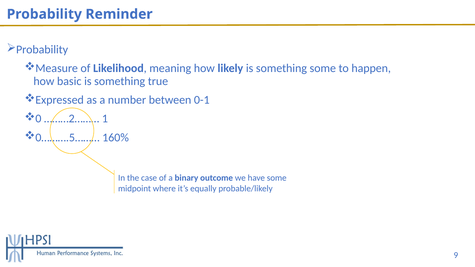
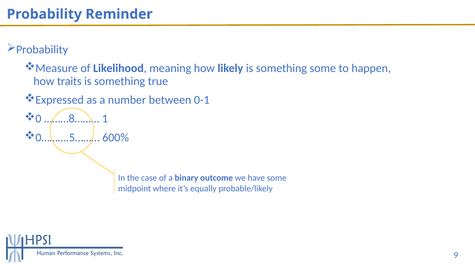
basic: basic -> traits (69, 81)
………2………: ………2……… -> ………8……… (72, 119)
160%: 160% -> 600% (116, 138)
